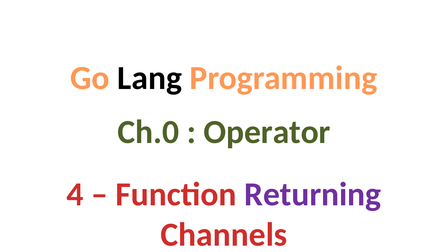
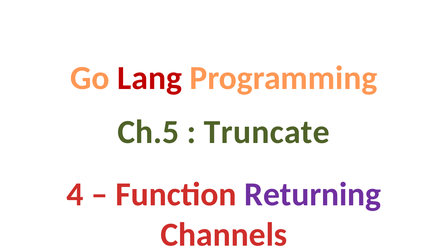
Lang colour: black -> red (150, 78)
Ch.0: Ch.0 -> Ch.5 (148, 132)
Operator: Operator -> Truncate (267, 132)
